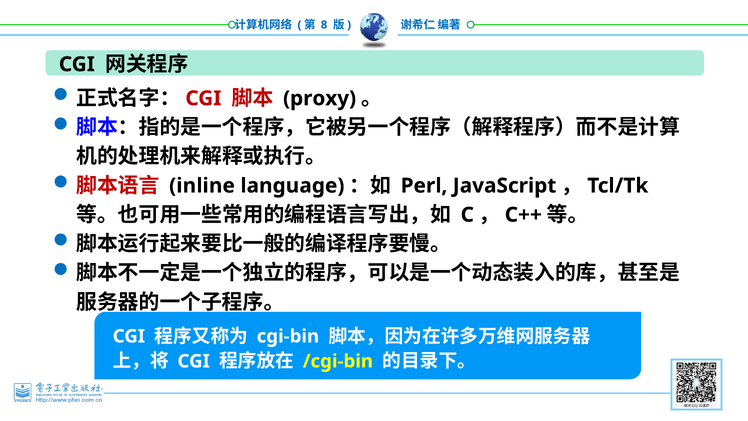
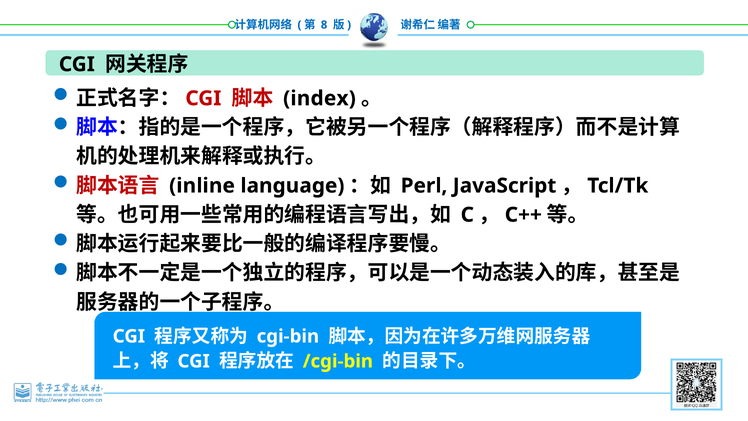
proxy: proxy -> index (319, 98)
